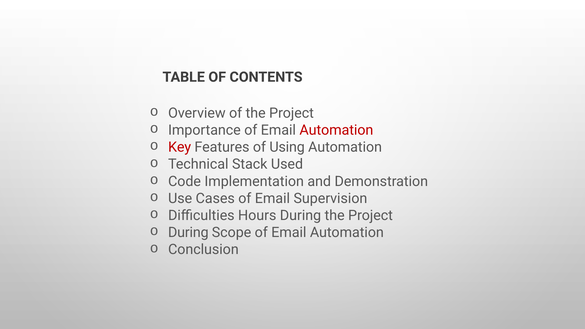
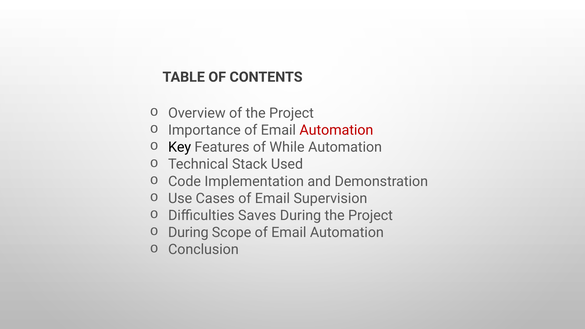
Key colour: red -> black (180, 147)
Using: Using -> While (287, 147)
Hours: Hours -> Saves (257, 216)
